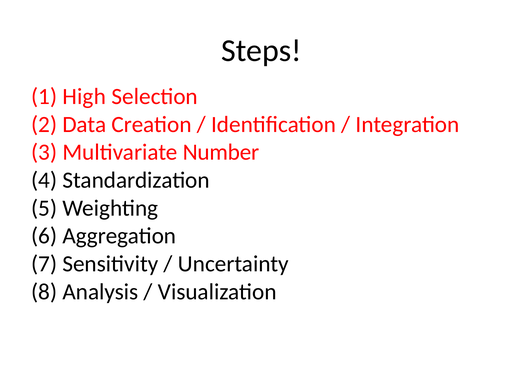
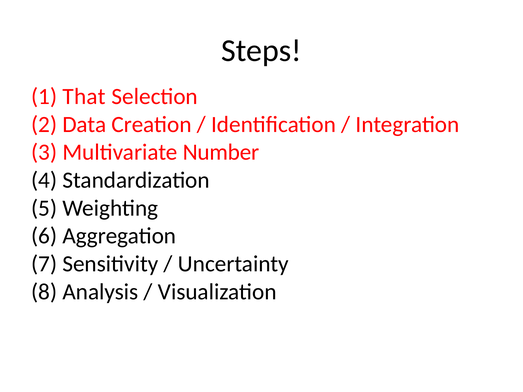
High: High -> That (84, 97)
